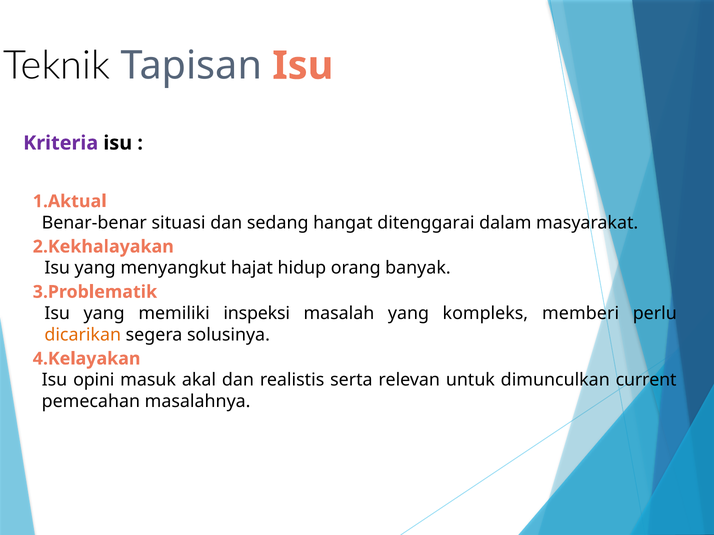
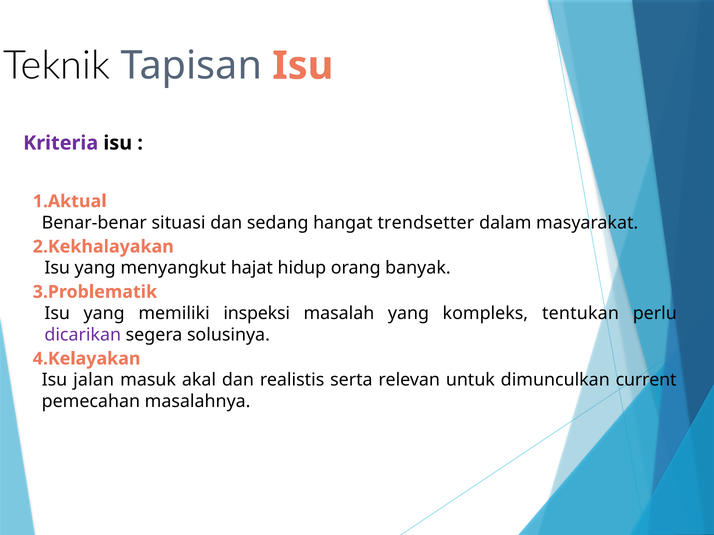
ditenggarai: ditenggarai -> trendsetter (426, 223)
memberi: memberi -> tentukan (581, 314)
dicarikan colour: orange -> purple (83, 335)
opini: opini -> jalan (94, 380)
